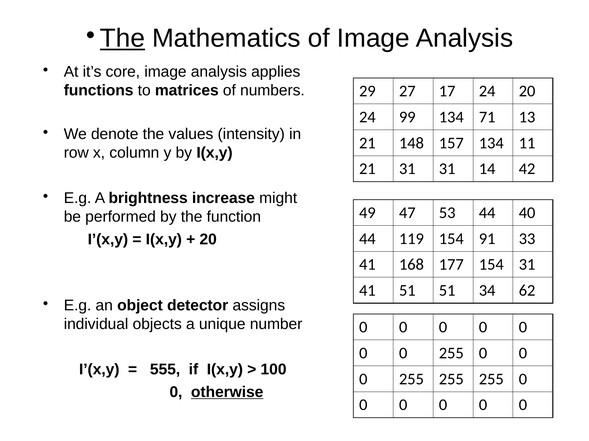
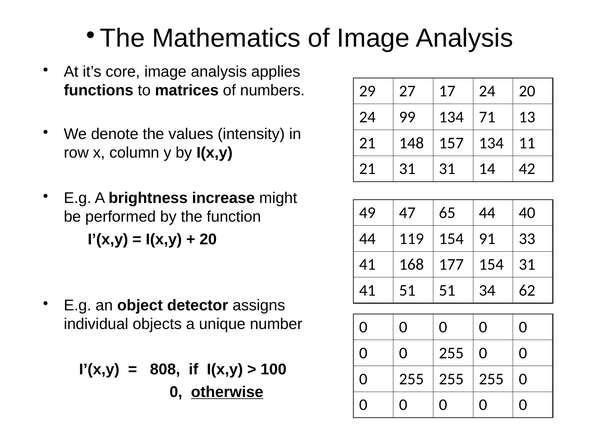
The underline: present -> none (122, 38)
53: 53 -> 65 (447, 213)
555: 555 -> 808 (165, 370)
